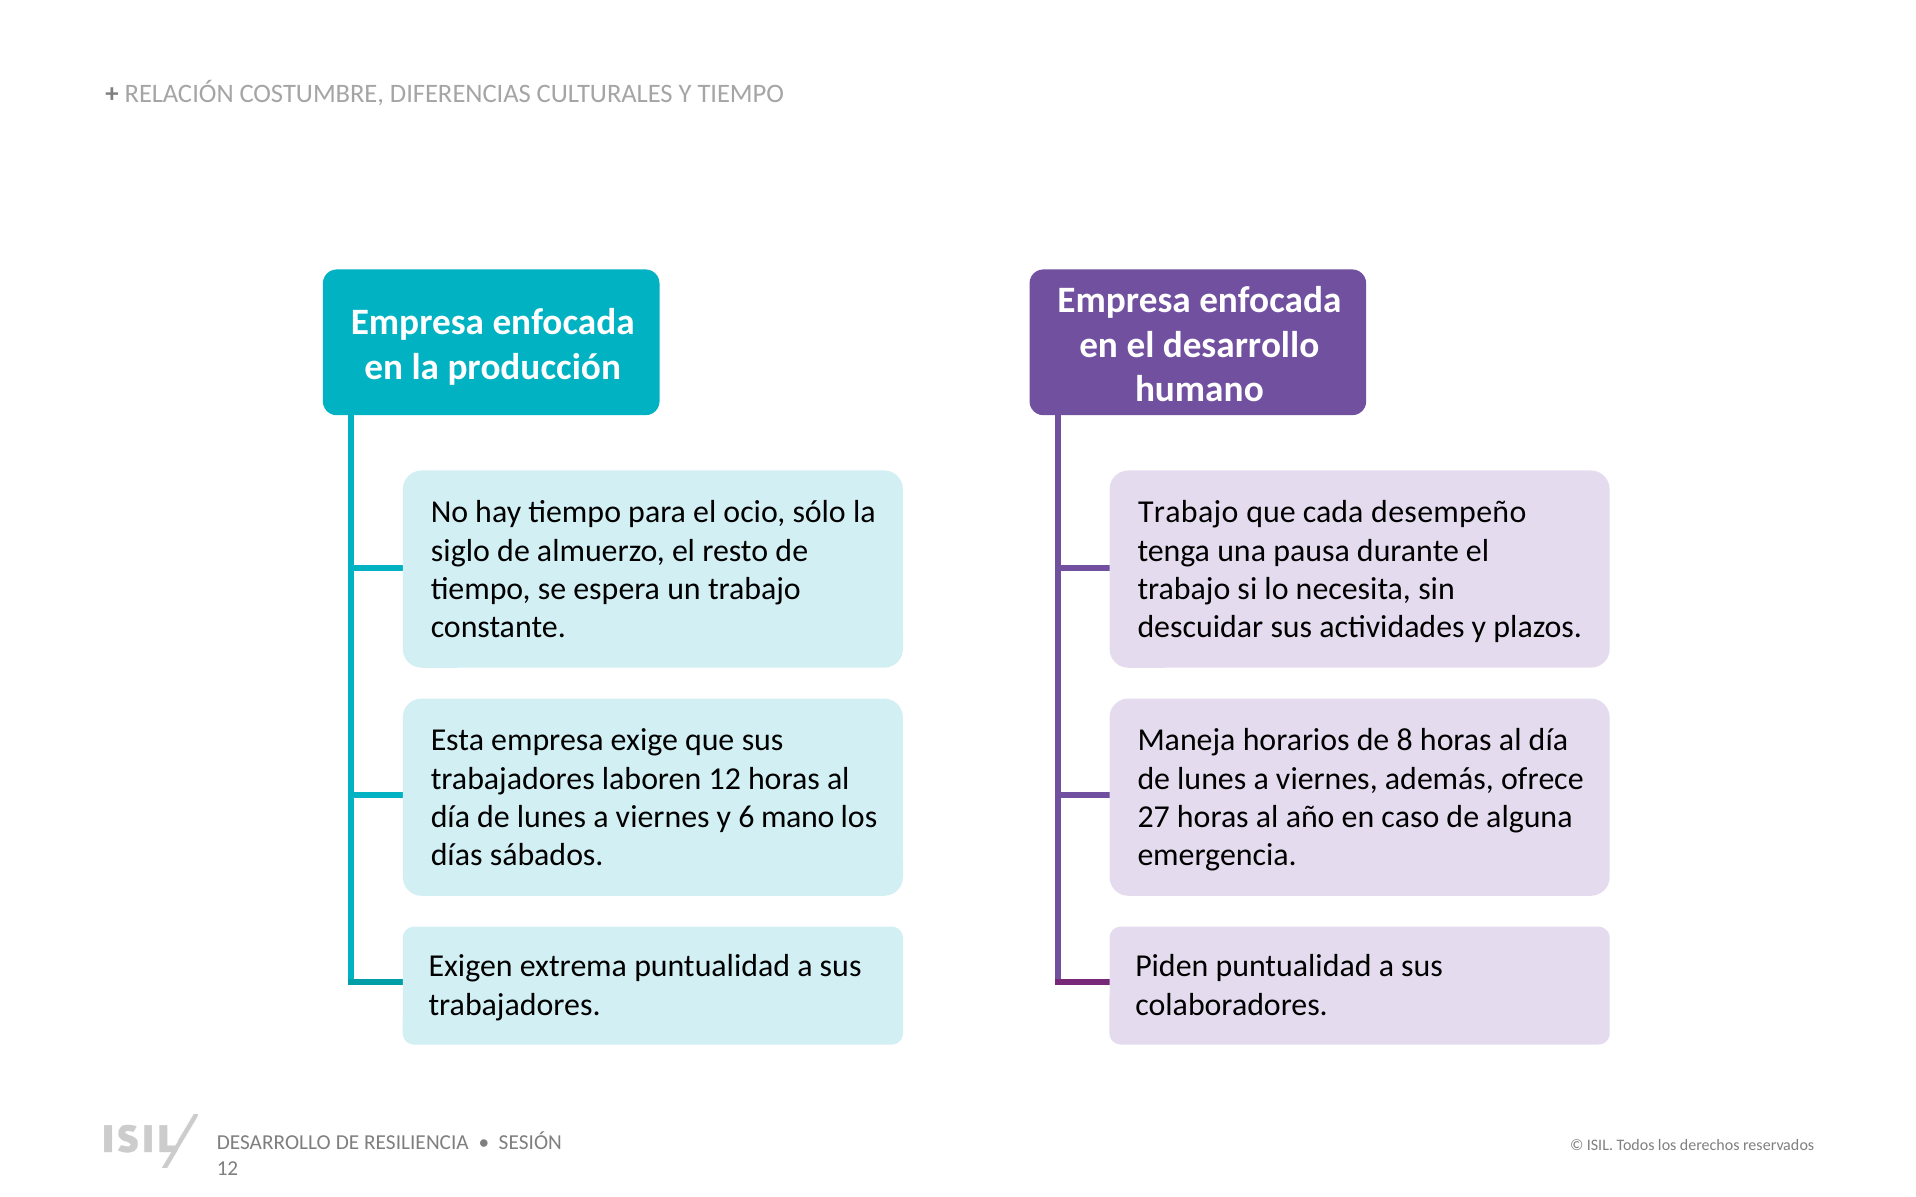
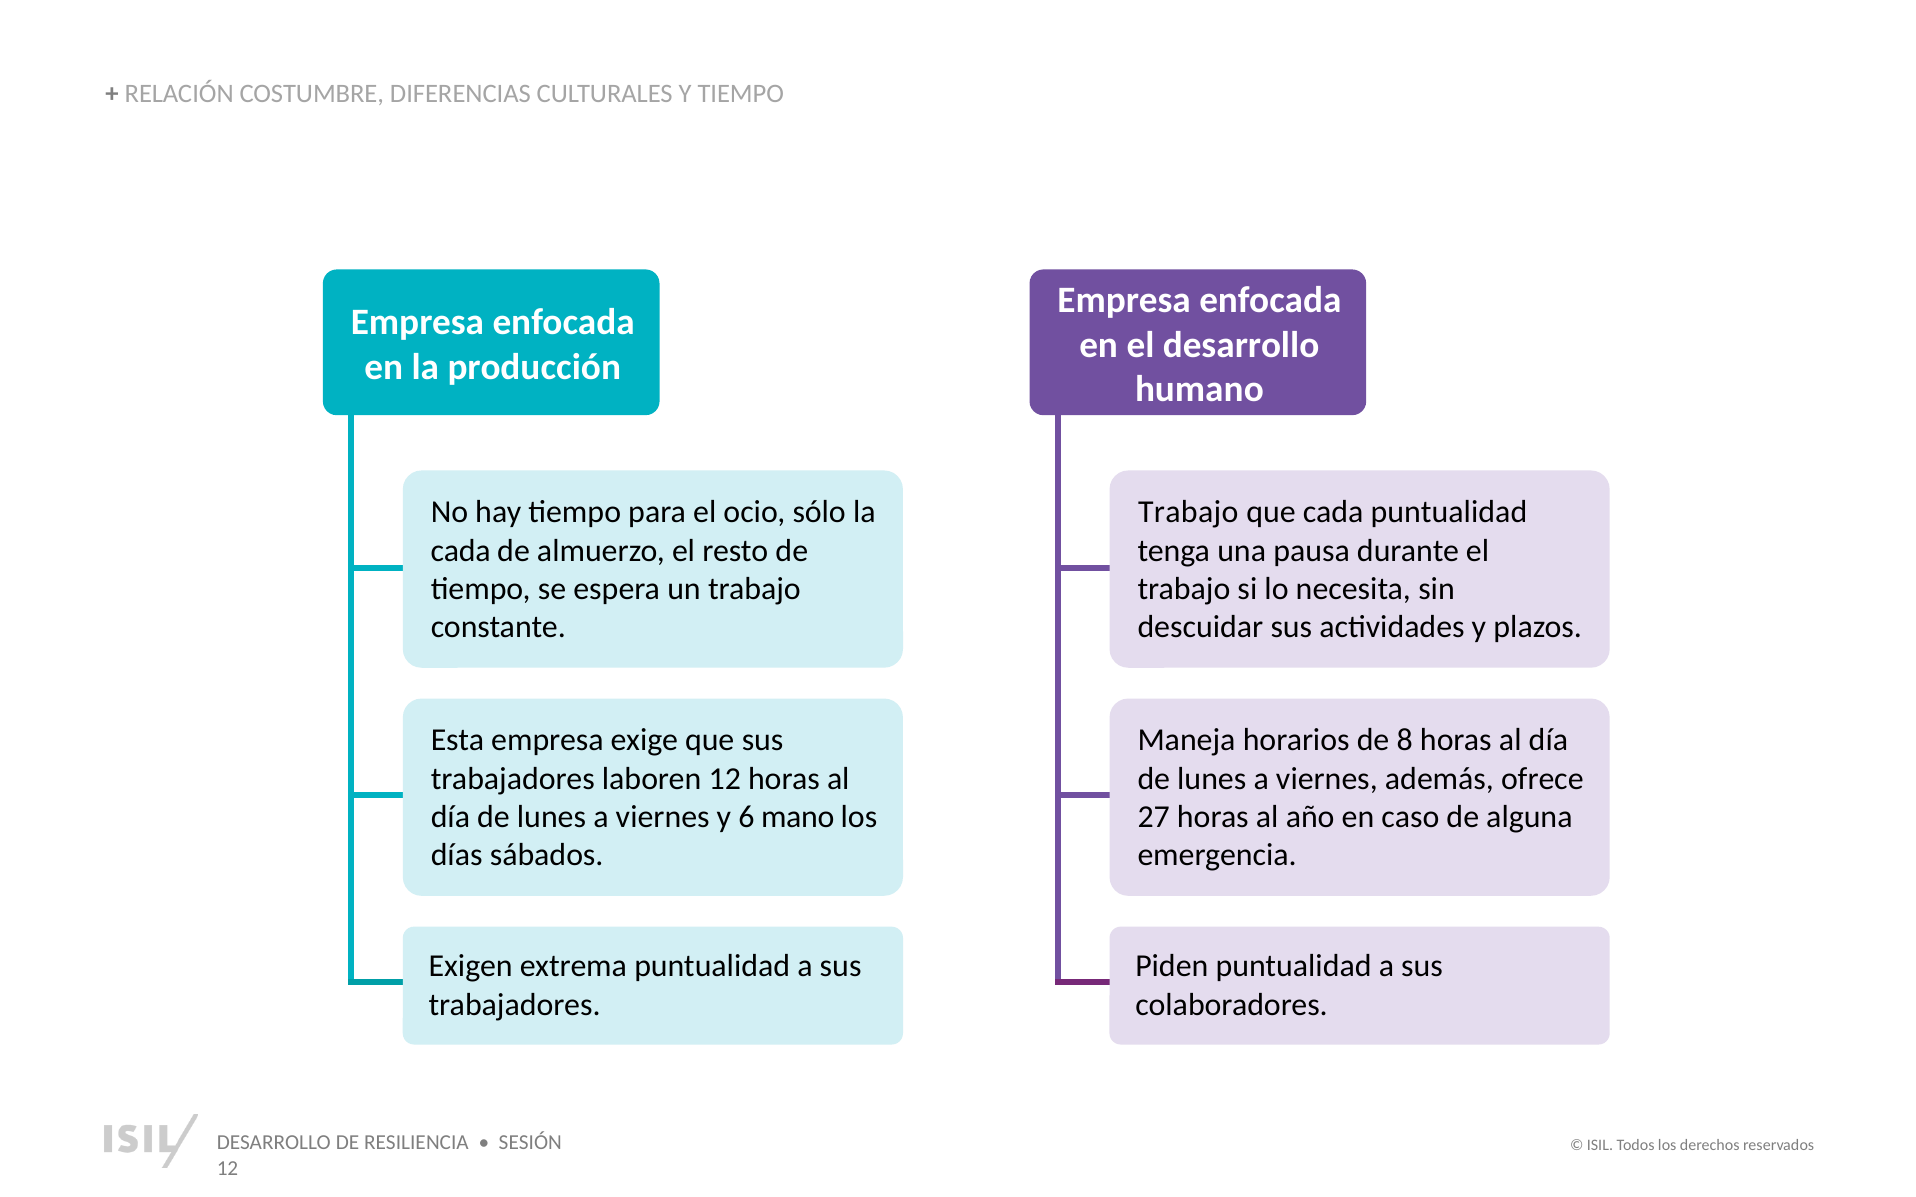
cada desempeño: desempeño -> puntualidad (1449, 513)
siglo: siglo -> cada (461, 551)
